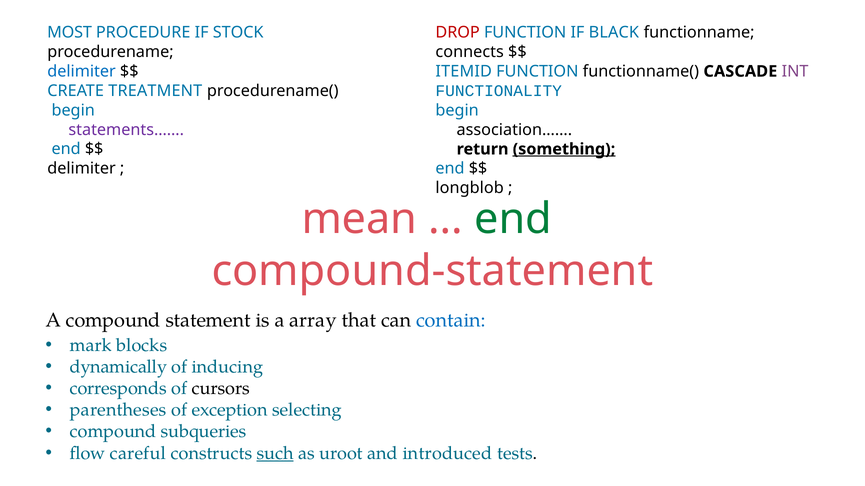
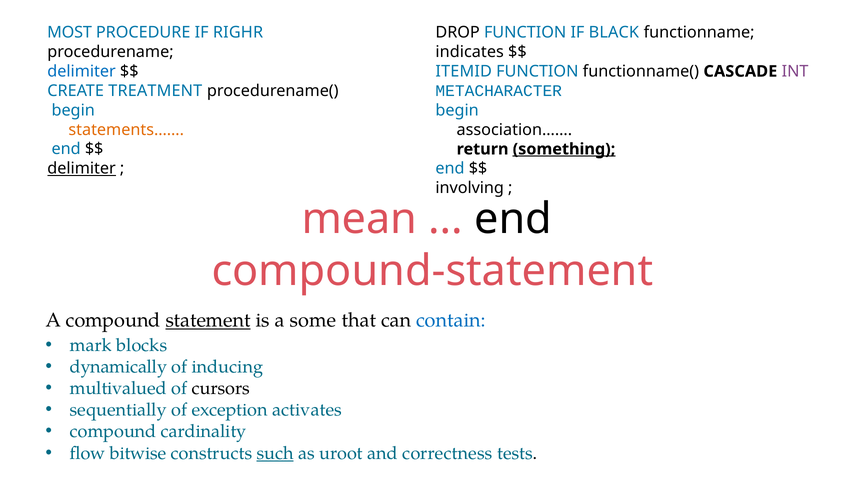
STOCK: STOCK -> RIGHR (238, 33)
DROP colour: red -> black (458, 33)
connects: connects -> indicates (470, 52)
FUNCTIONALITY: FUNCTIONALITY -> METACHARACTER (499, 91)
statements…… colour: purple -> orange (126, 130)
delimiter underline: none -> present (82, 169)
longblob: longblob -> involving (470, 188)
end colour: green -> black (513, 219)
statement underline: none -> present (208, 321)
array: array -> some (313, 321)
corresponds: corresponds -> multivalued (118, 389)
parentheses: parentheses -> sequentially (118, 410)
selecting: selecting -> activates (307, 410)
subqueries: subqueries -> cardinality (204, 432)
careful: careful -> bitwise (138, 454)
introduced: introduced -> correctness (448, 454)
